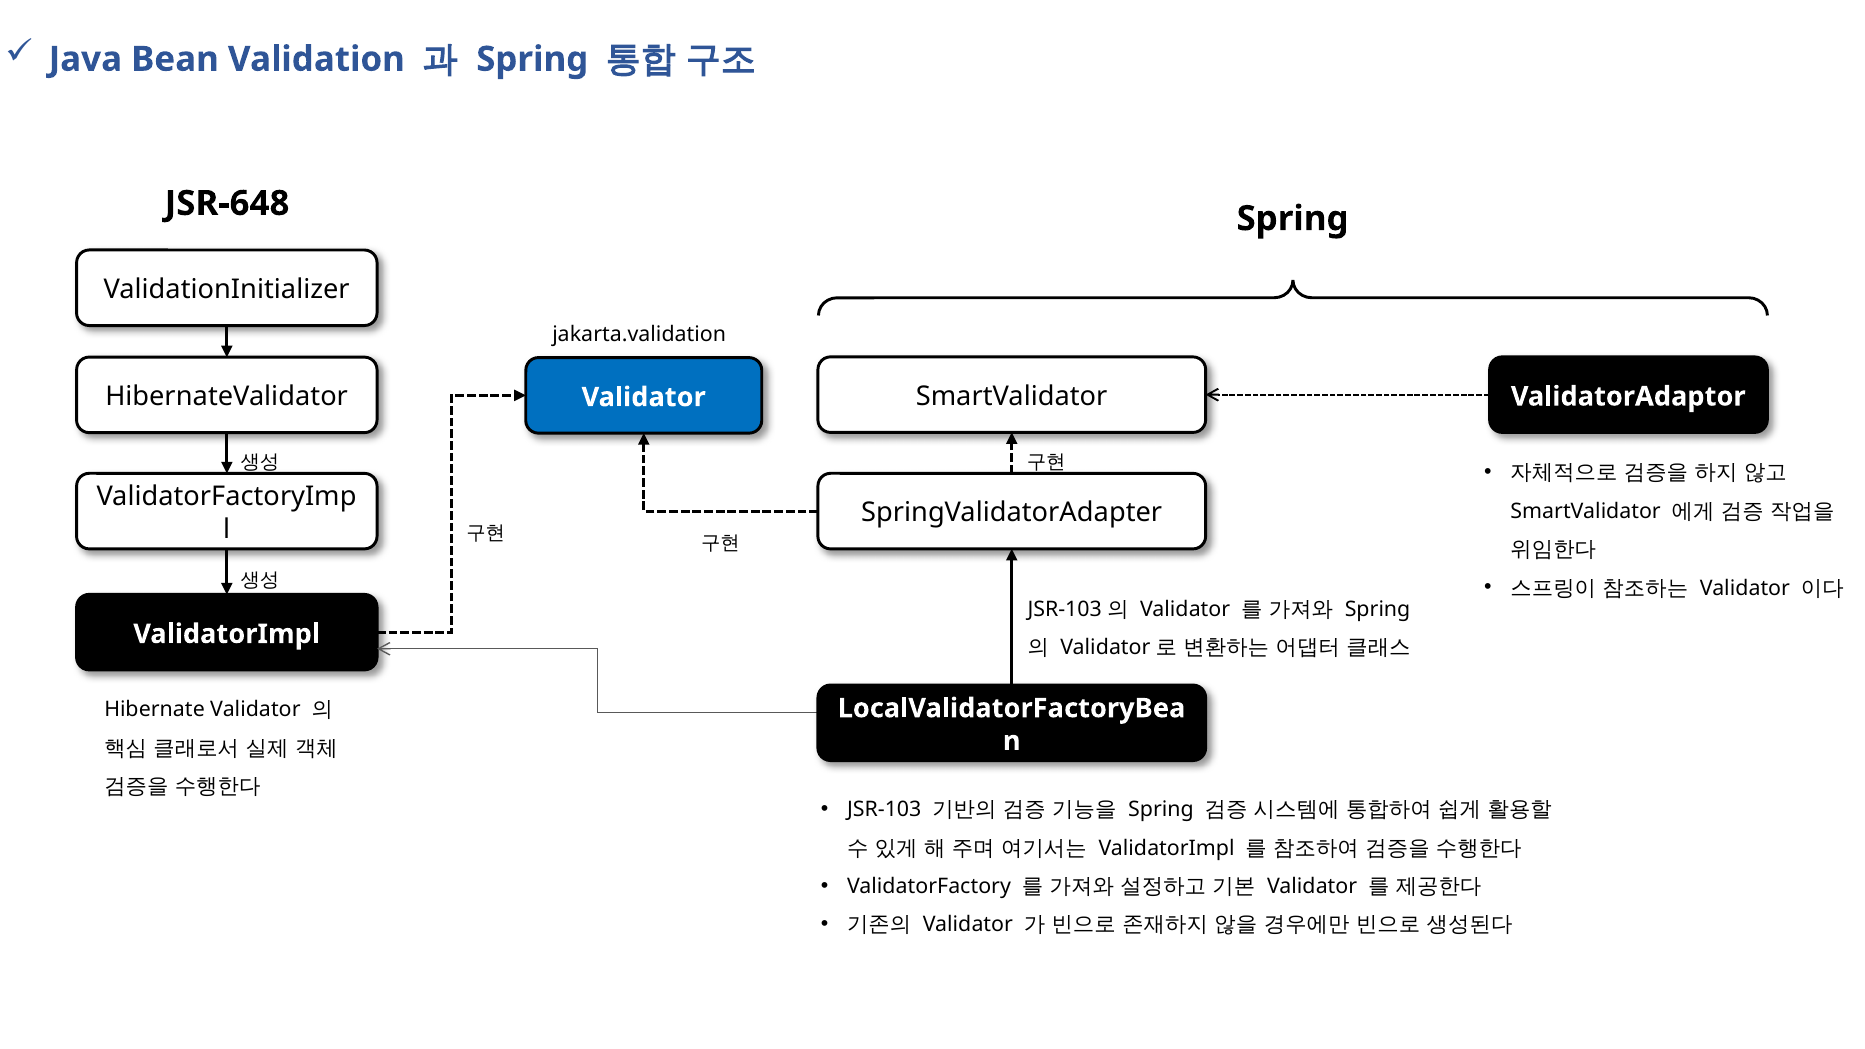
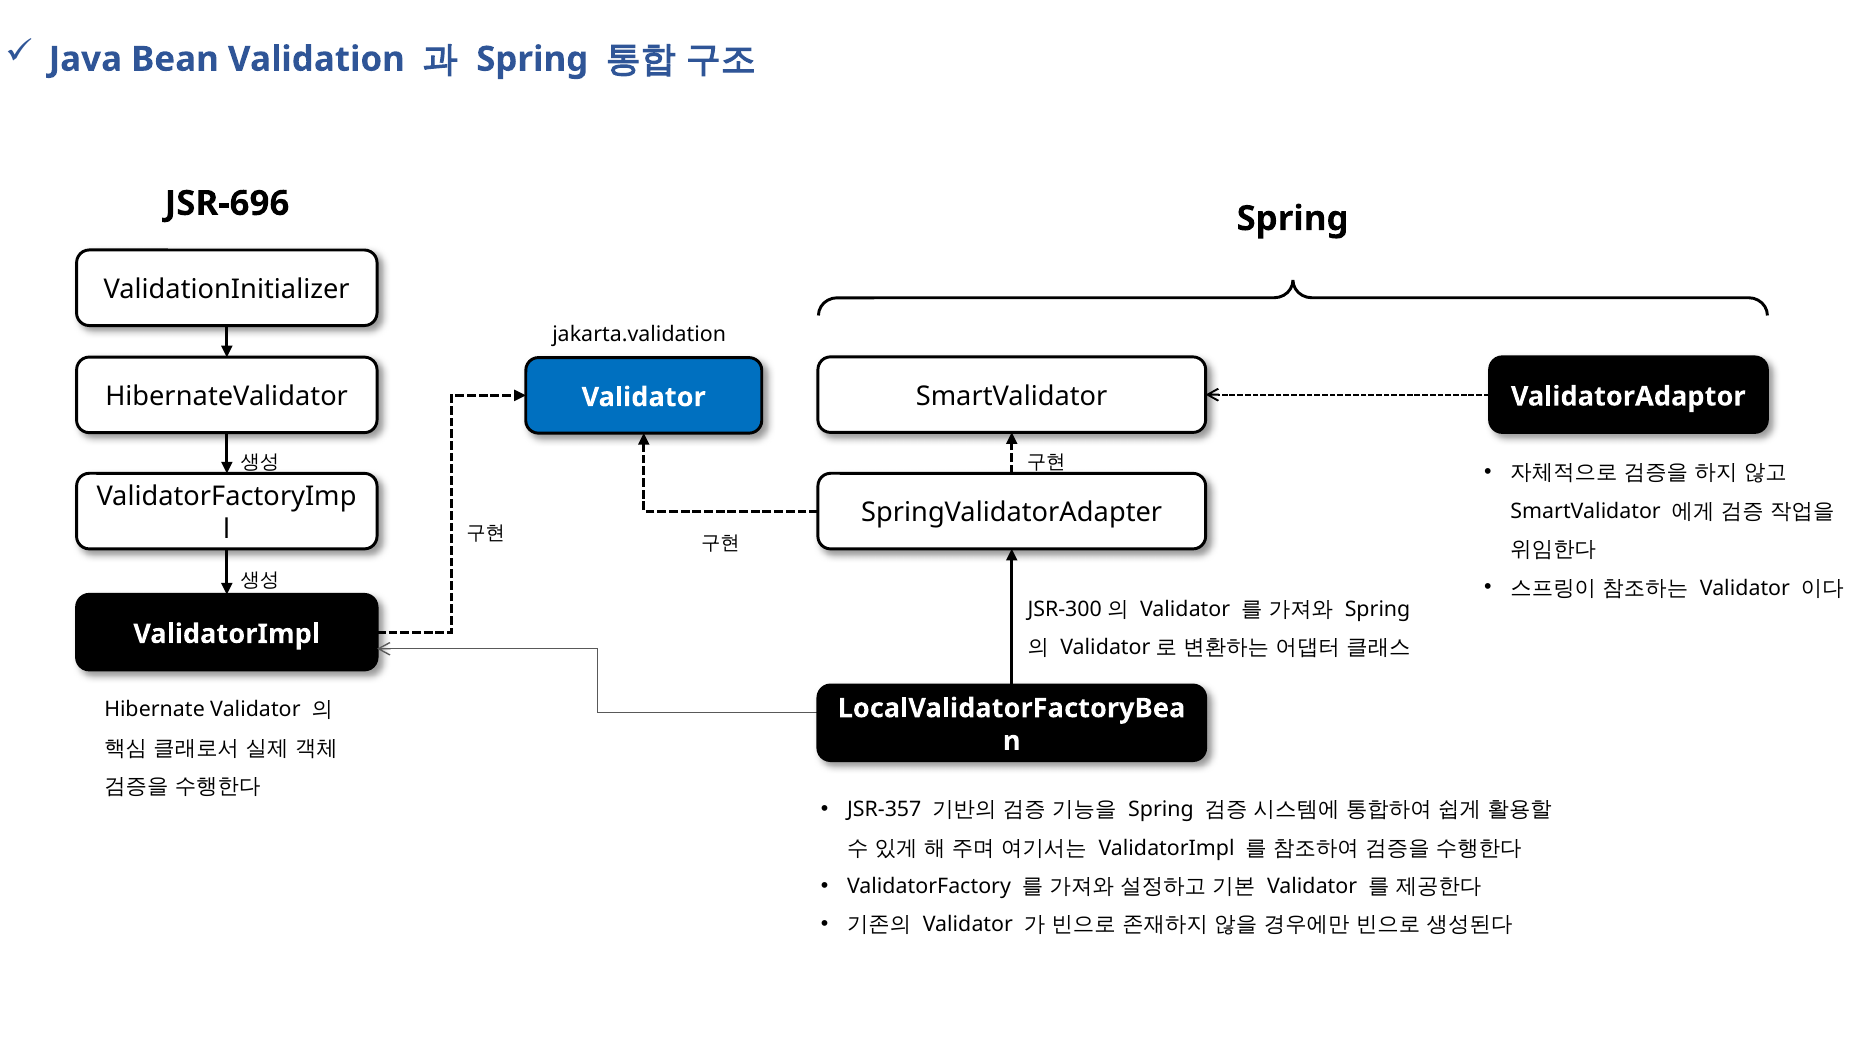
JSR-648: JSR-648 -> JSR-696 (227, 203)
JSR-103: JSR-103 -> JSR-300 (1065, 609)
JSR-103: JSR-103 -> JSR-357 (884, 810)
